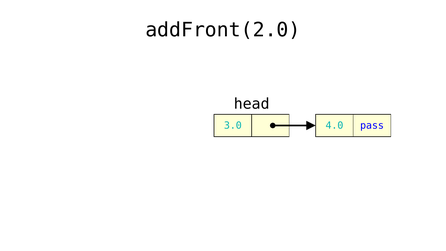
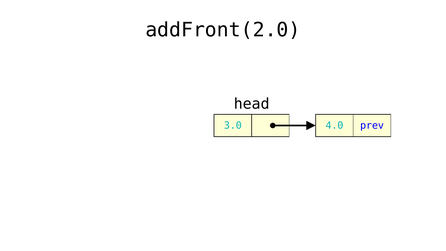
pass: pass -> prev (372, 126)
